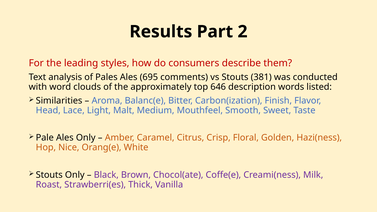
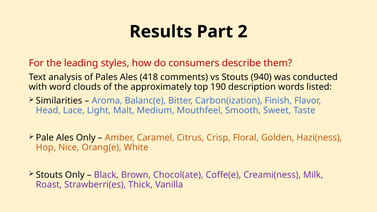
695: 695 -> 418 (149, 77)
381: 381 -> 940 (261, 77)
646: 646 -> 190 (218, 87)
